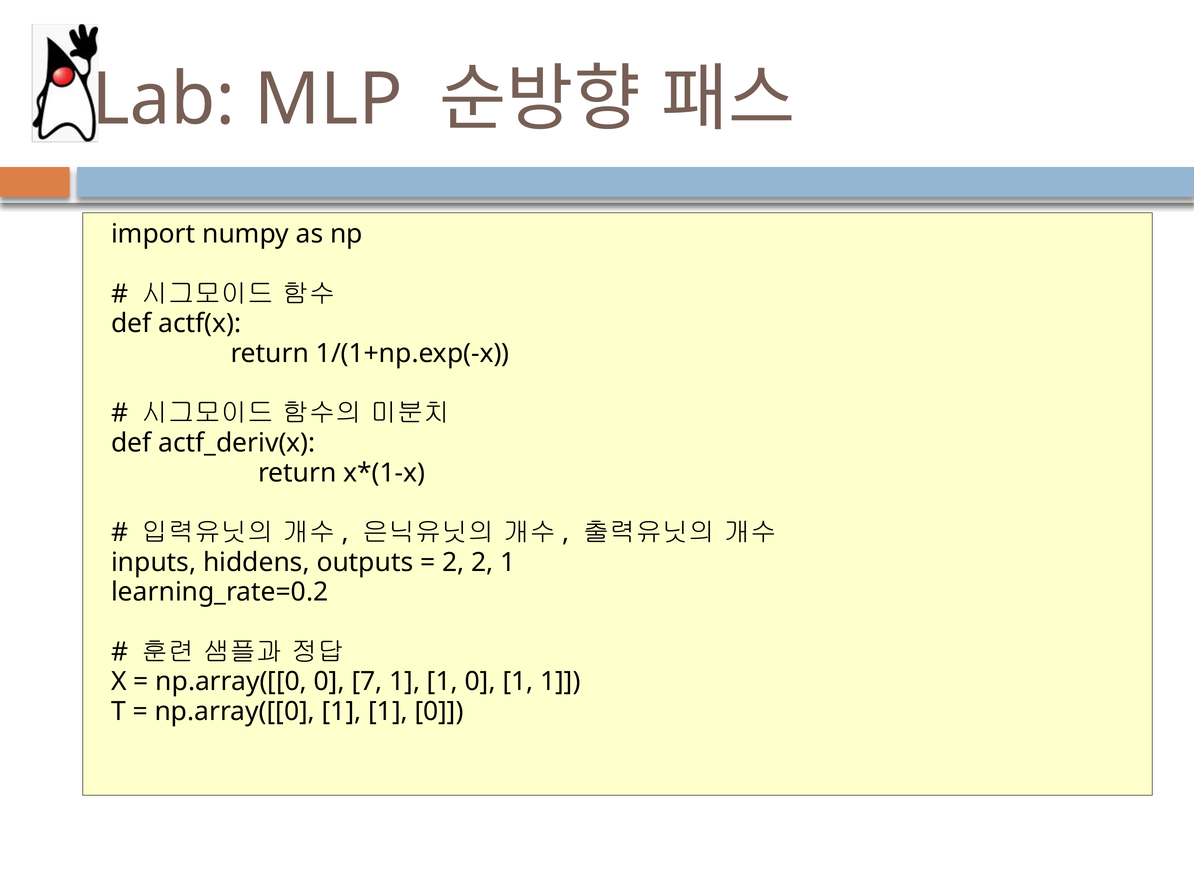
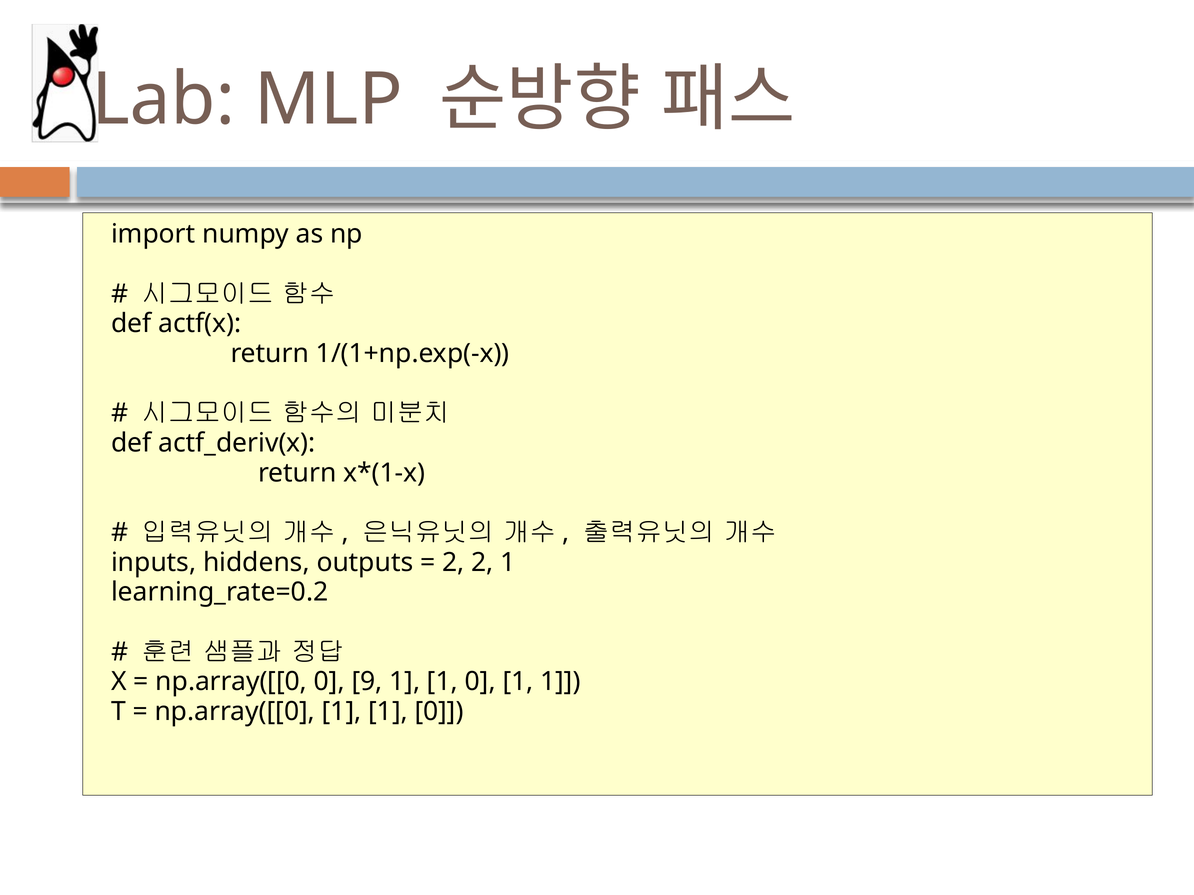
7: 7 -> 9 (367, 682)
